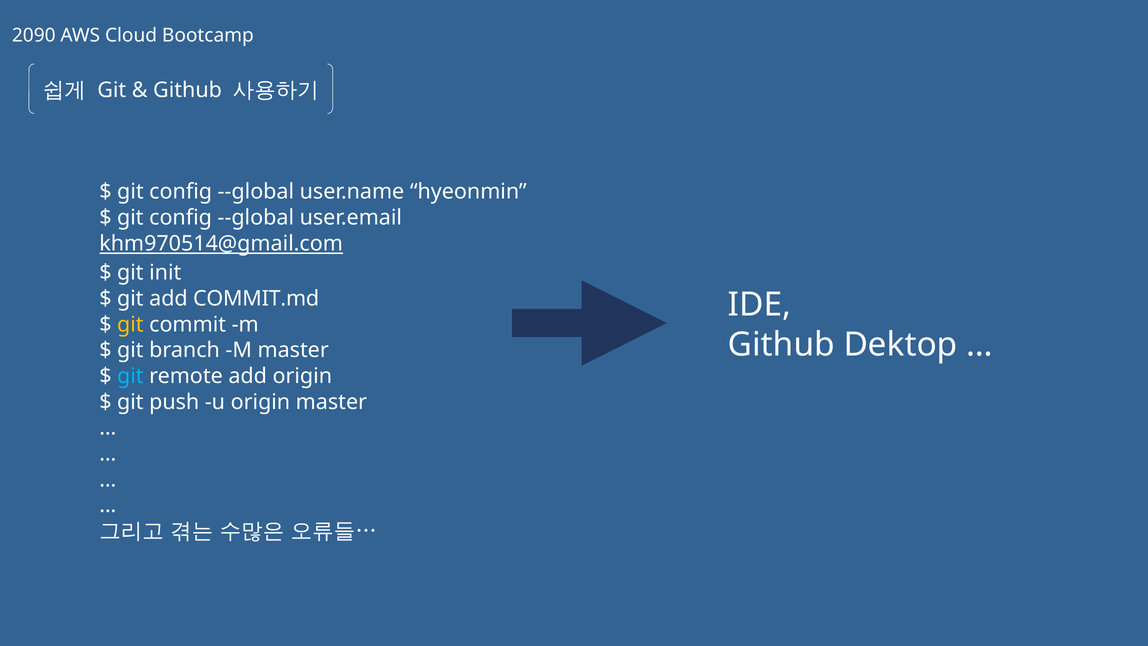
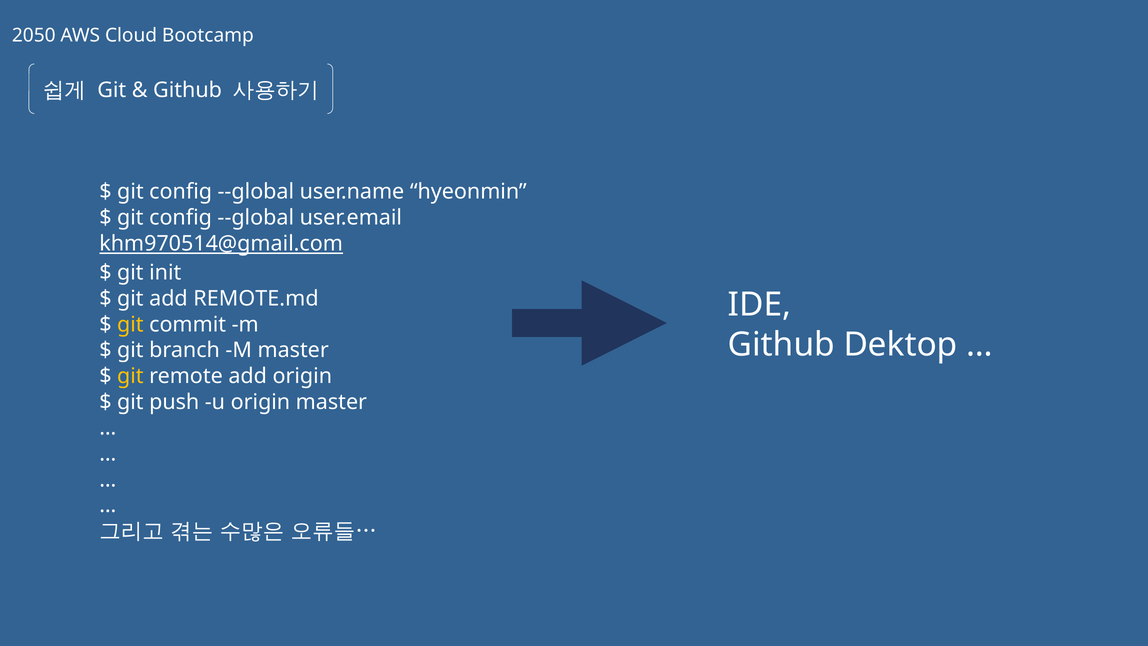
2090: 2090 -> 2050 (34, 35)
COMMIT.md: COMMIT.md -> REMOTE.md (256, 298)
git colour: light blue -> yellow (130, 376)
